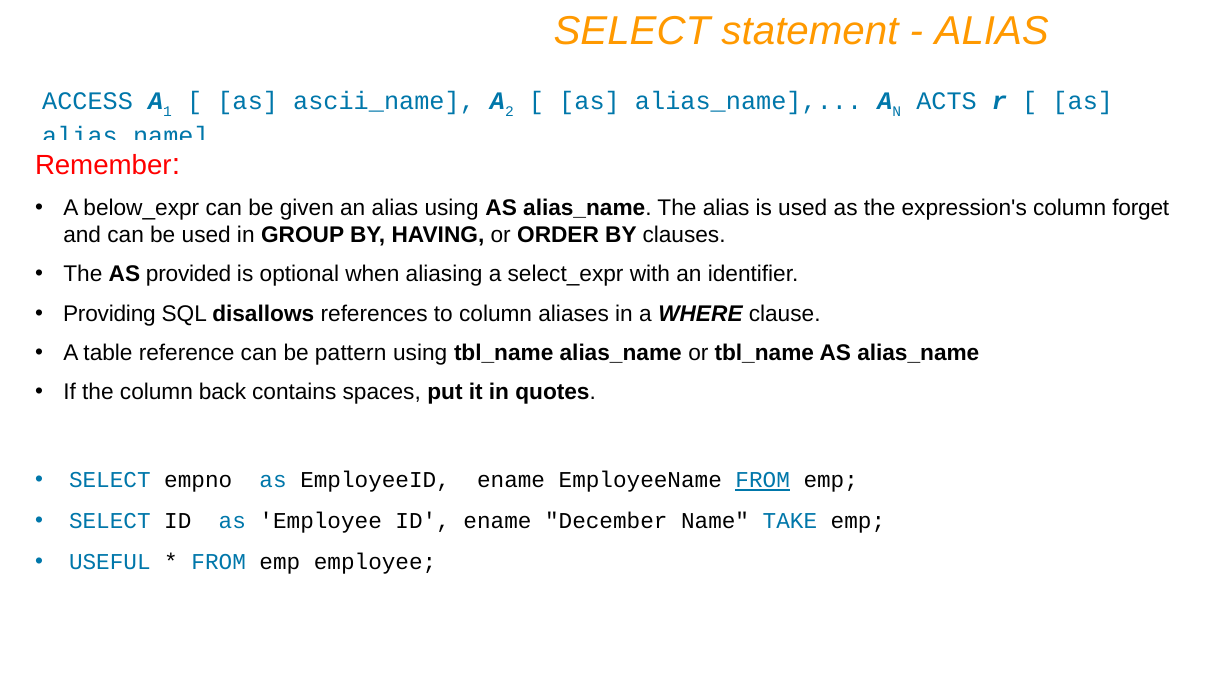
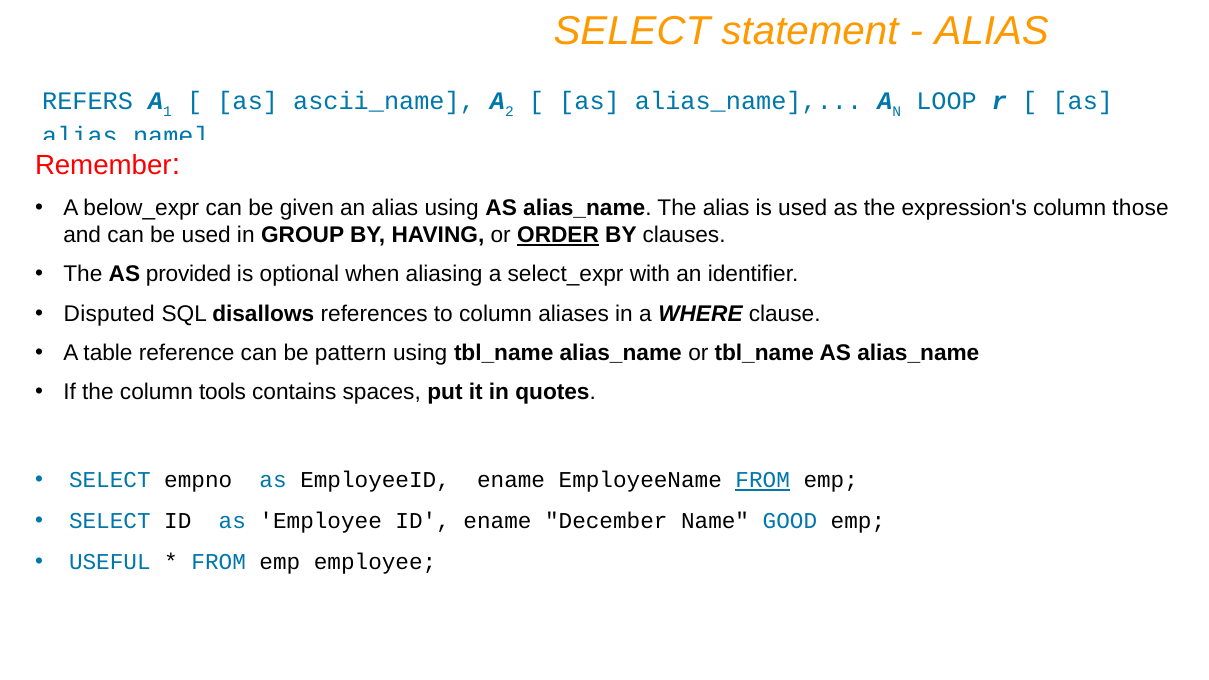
ACCESS: ACCESS -> REFERS (88, 102)
ACTS: ACTS -> LOOP (947, 102)
forget: forget -> those (1141, 208)
ORDER underline: none -> present (558, 235)
Providing: Providing -> Disputed (109, 314)
back: back -> tools (223, 392)
TAKE: TAKE -> GOOD (790, 521)
